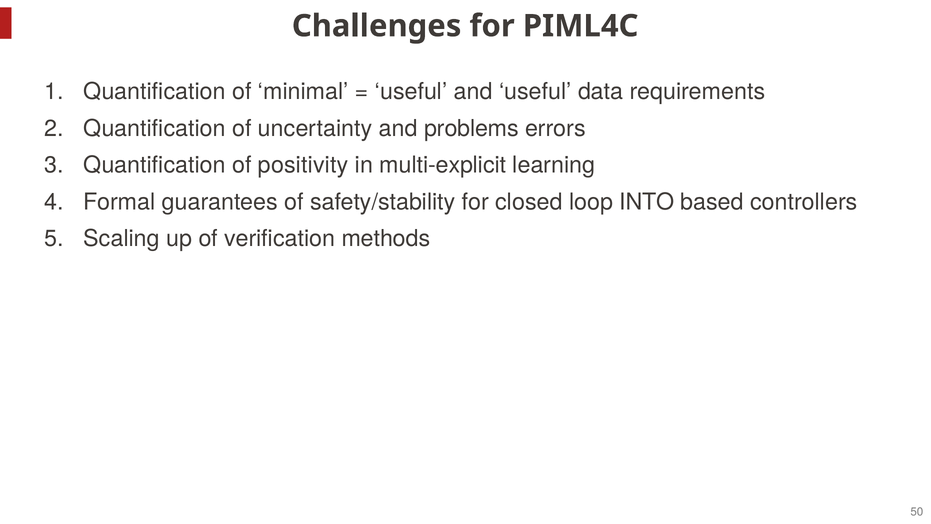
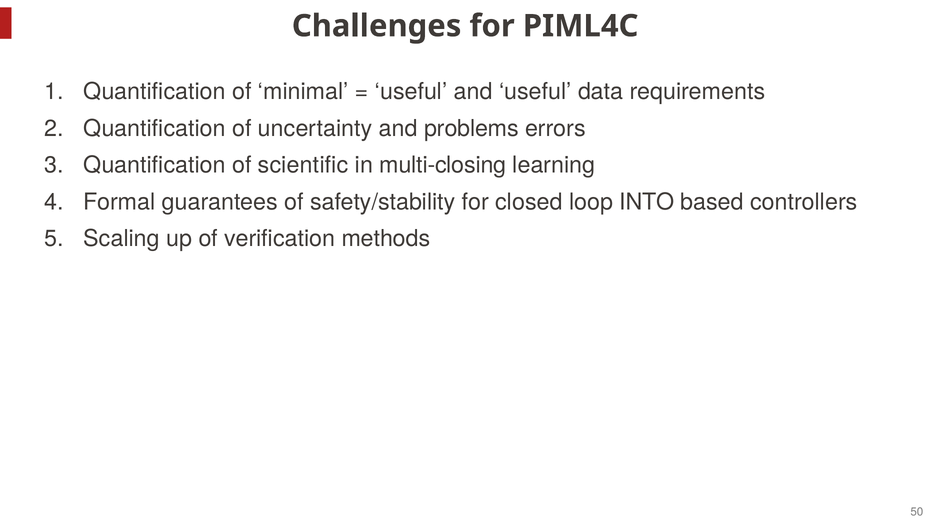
positivity: positivity -> scientific (303, 165)
multi-explicit: multi-explicit -> multi-closing (443, 165)
